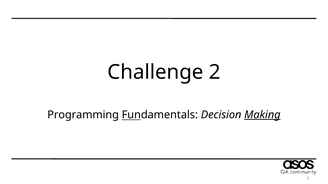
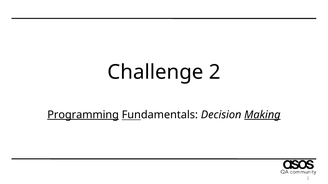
Programming underline: none -> present (83, 115)
